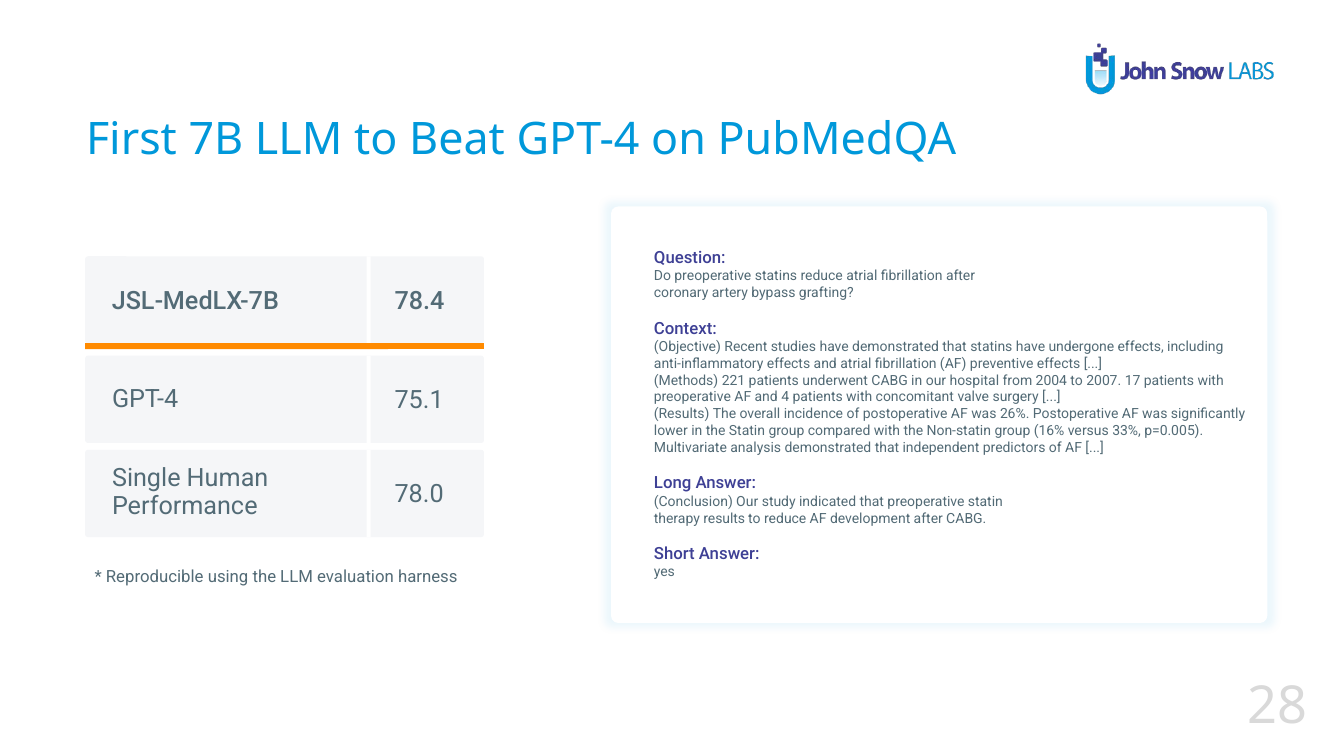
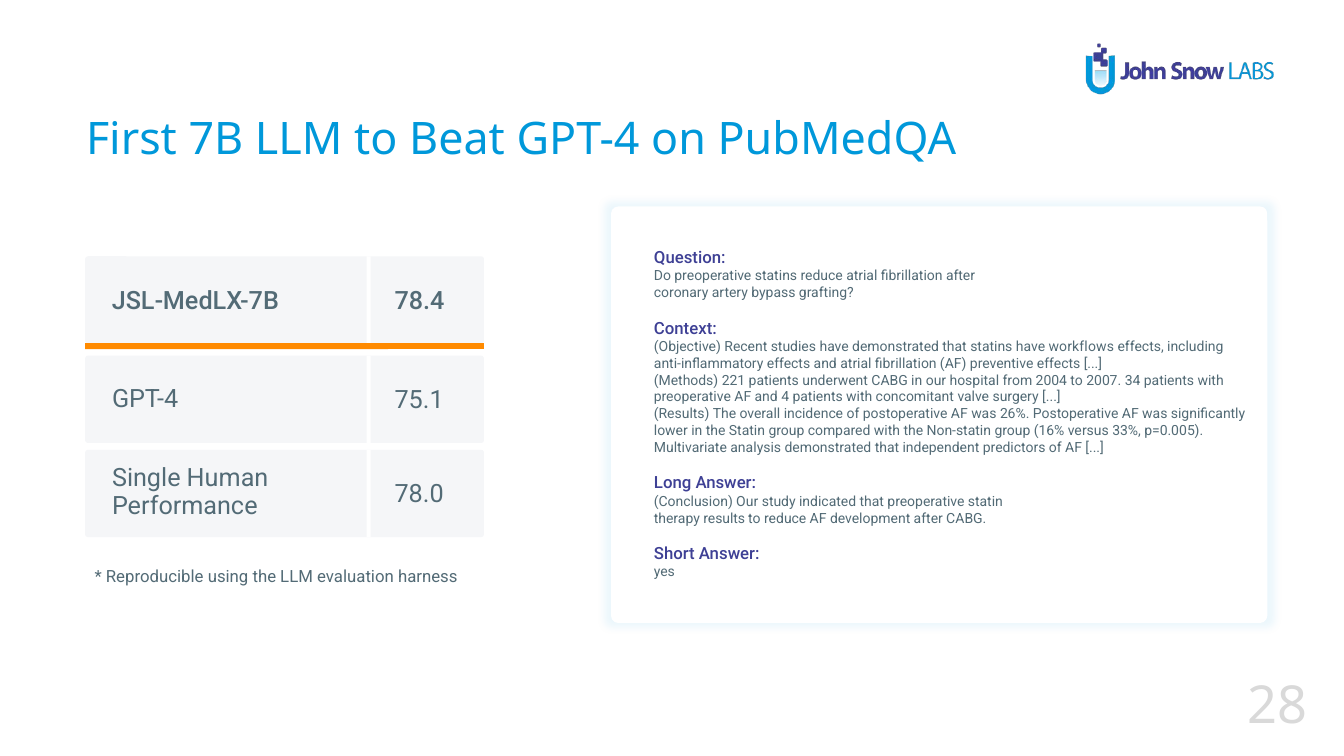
undergone: undergone -> workflows (1081, 347)
17: 17 -> 34 (1133, 380)
